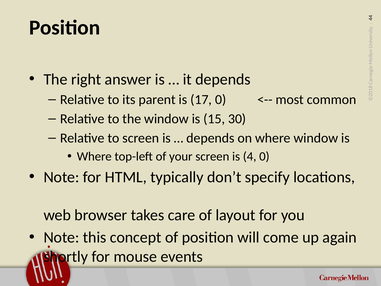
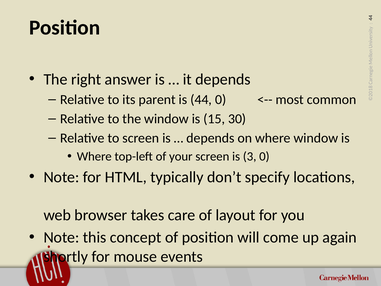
17: 17 -> 44 (201, 100)
is 4: 4 -> 3 (250, 156)
